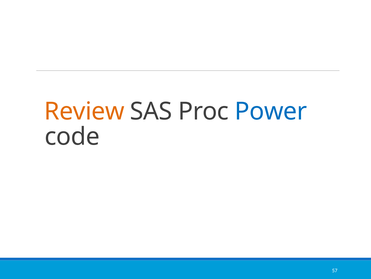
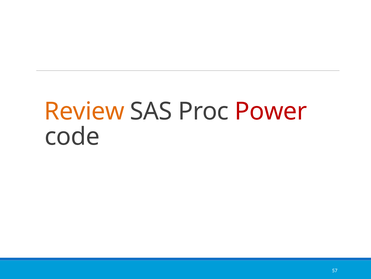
Power colour: blue -> red (271, 111)
